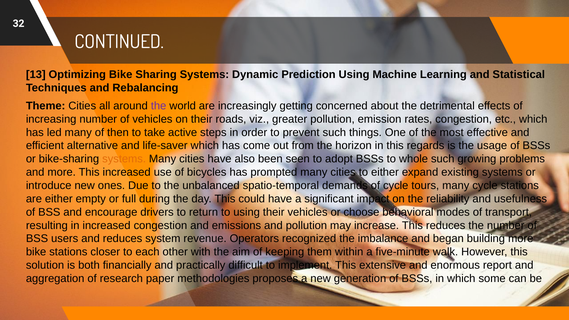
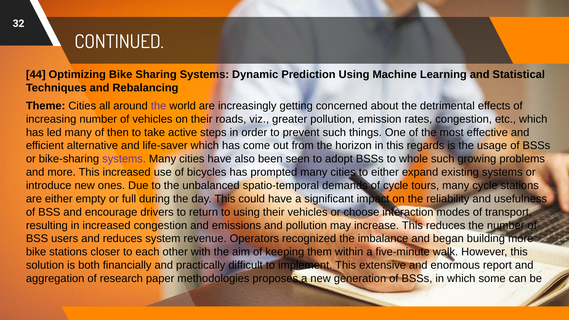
13: 13 -> 44 (36, 75)
systems colour: orange -> purple (124, 159)
behavioral: behavioral -> interaction (408, 212)
